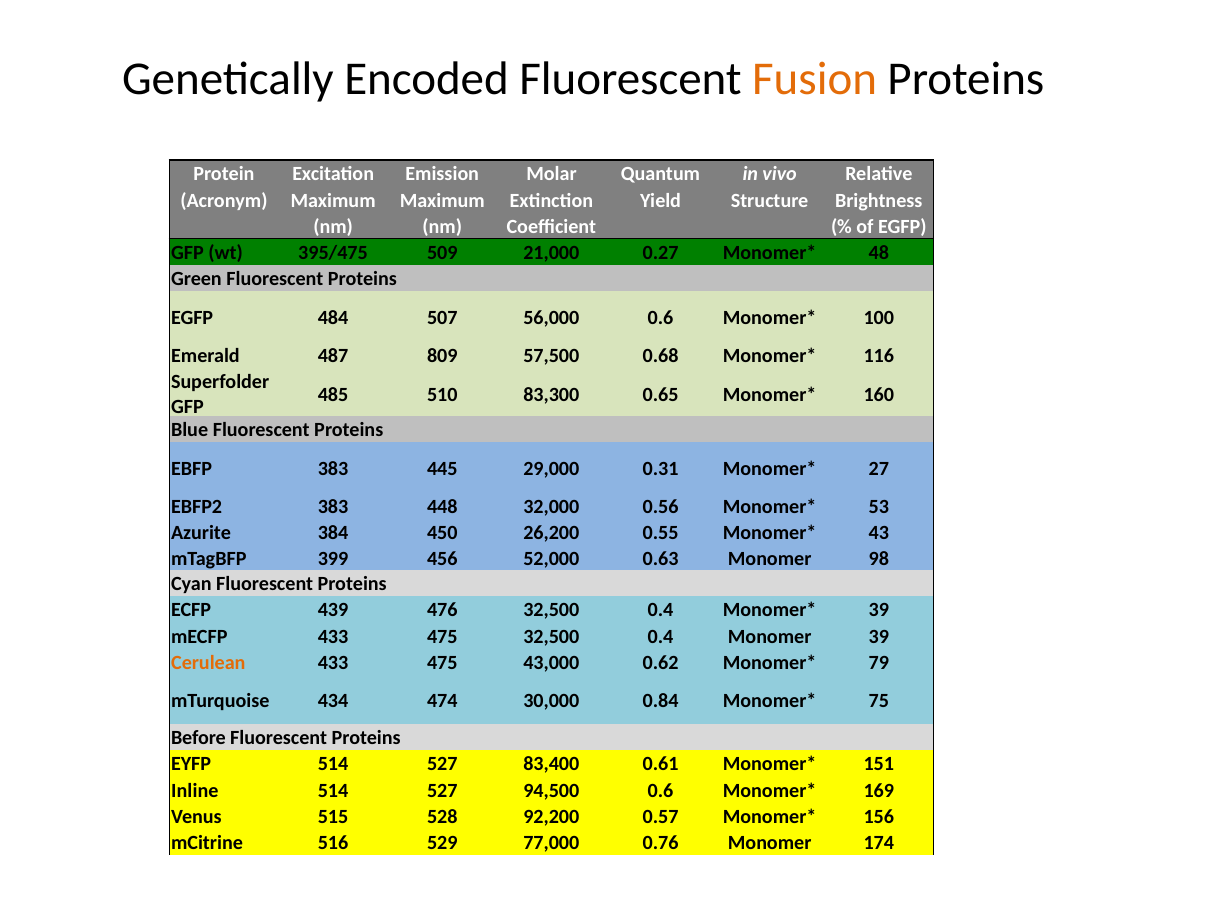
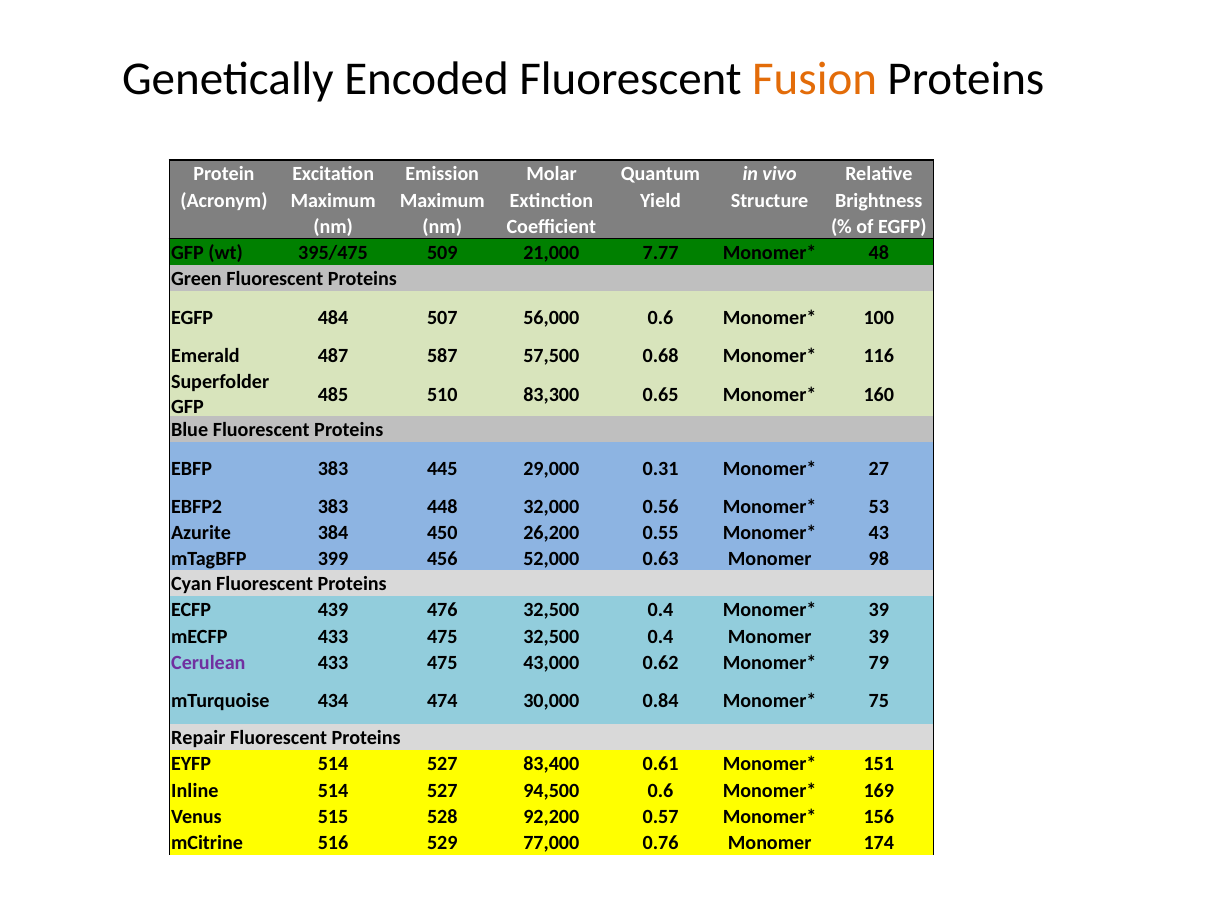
0.27: 0.27 -> 7.77 (661, 253)
809: 809 -> 587 (442, 356)
Cerulean colour: orange -> purple (208, 663)
Before: Before -> Repair (198, 738)
